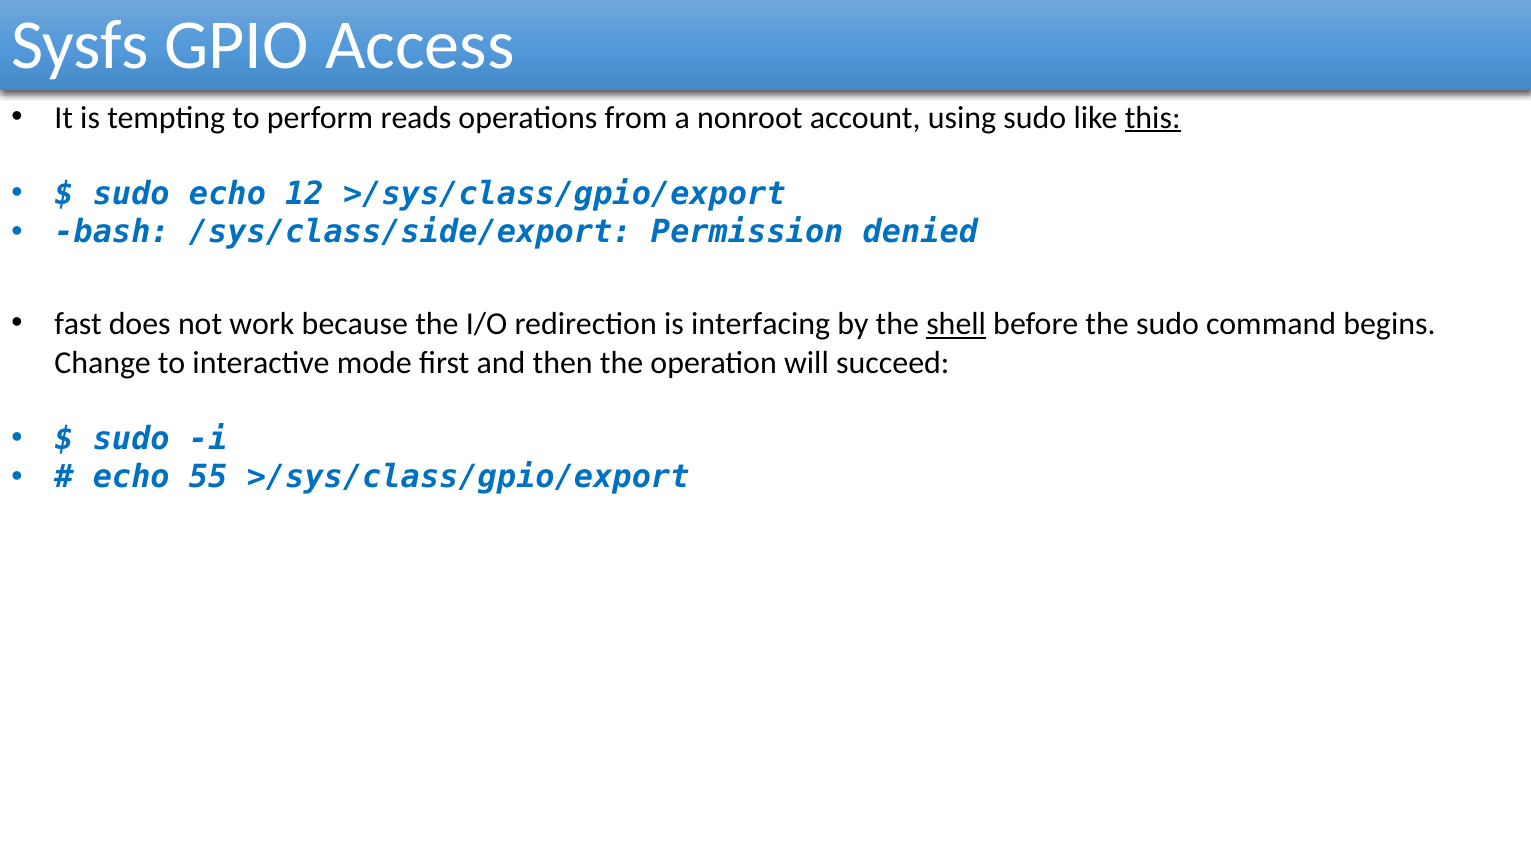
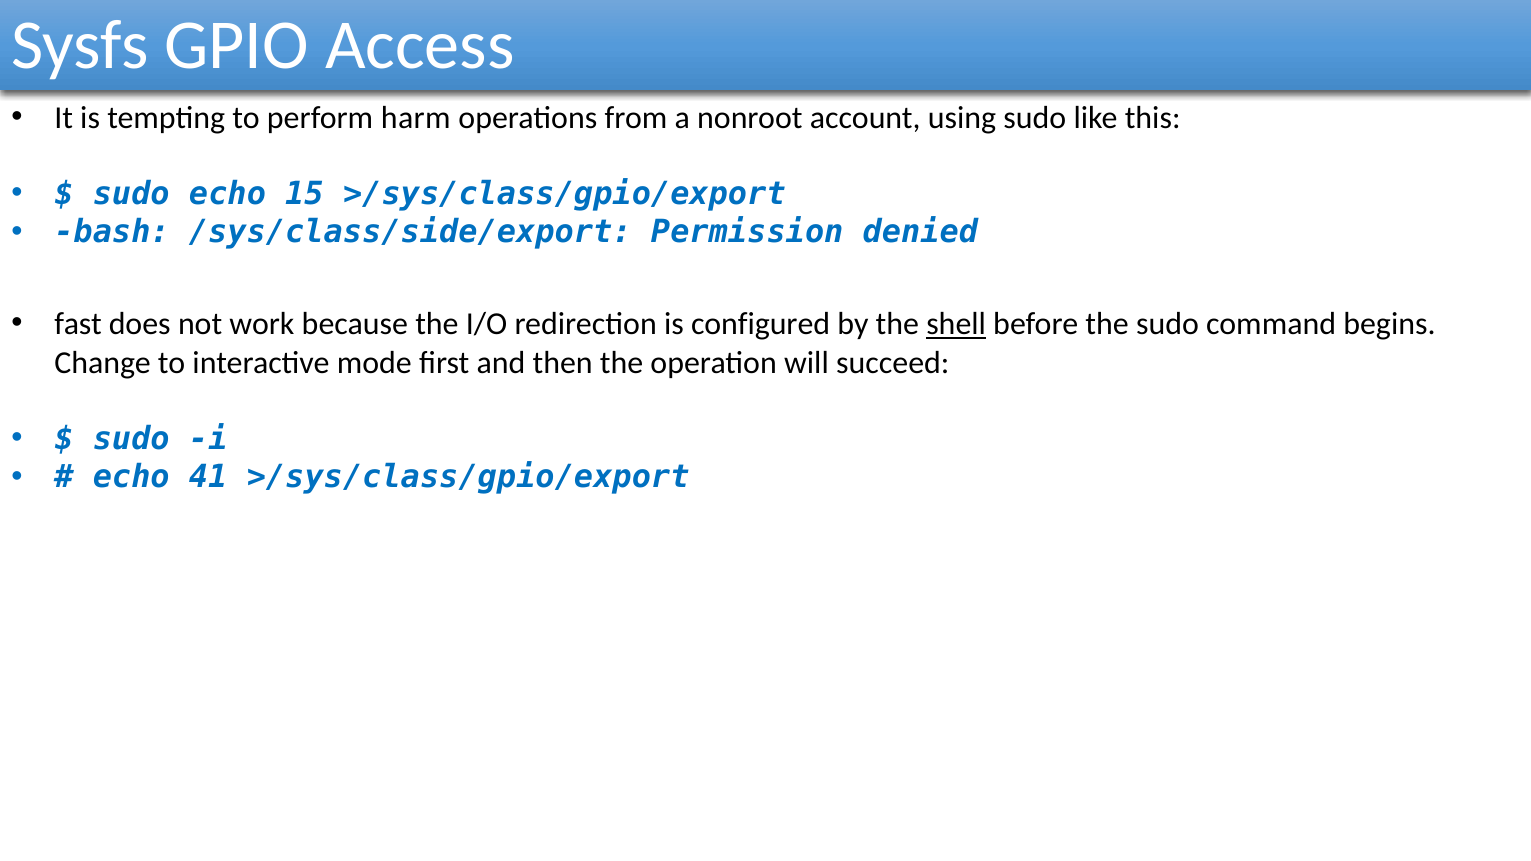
reads: reads -> harm (416, 118)
this underline: present -> none (1153, 118)
12: 12 -> 15 (304, 194)
interfacing: interfacing -> configured (761, 324)
55: 55 -> 41 (208, 477)
